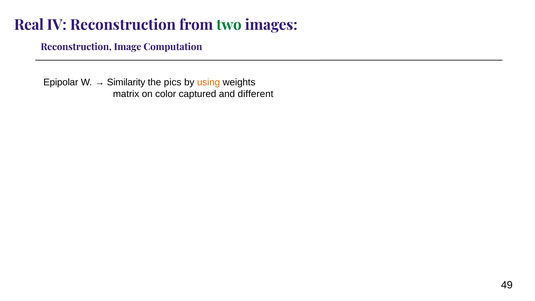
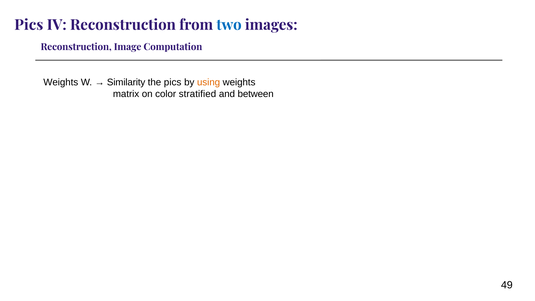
Real: Real -> Pics (29, 25)
two colour: green -> blue (229, 25)
Epipolar: Epipolar -> Weights (61, 82)
captured: captured -> stratified (197, 94)
different: different -> between (256, 94)
